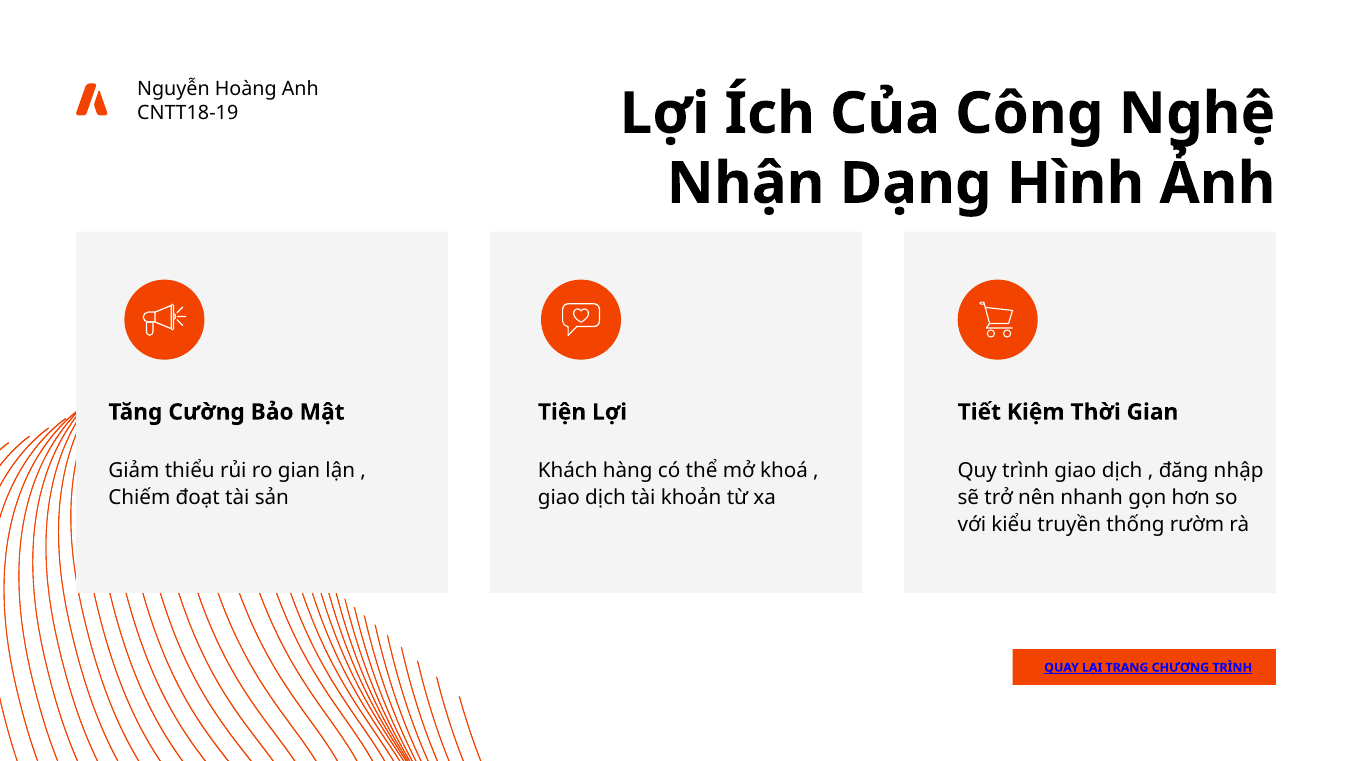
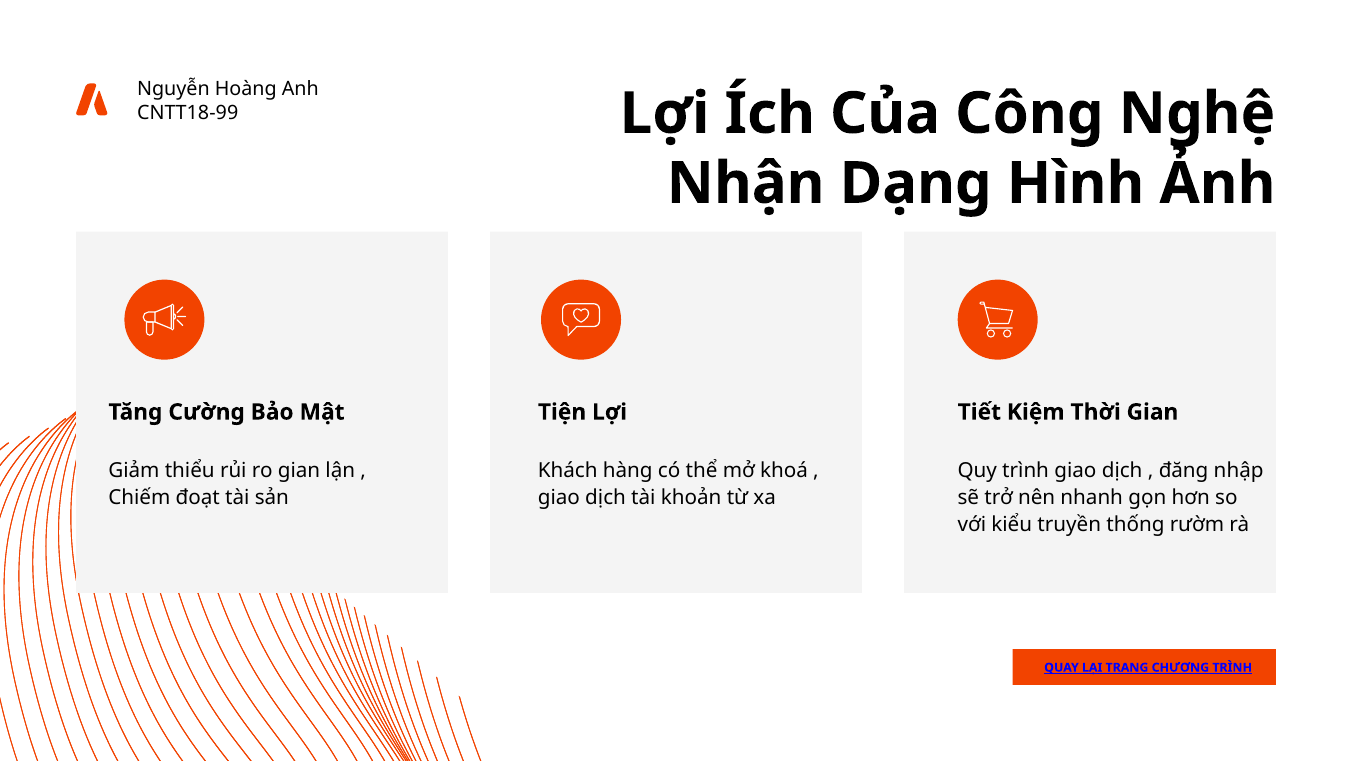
CNTT18-19: CNTT18-19 -> CNTT18-99 (188, 113)
